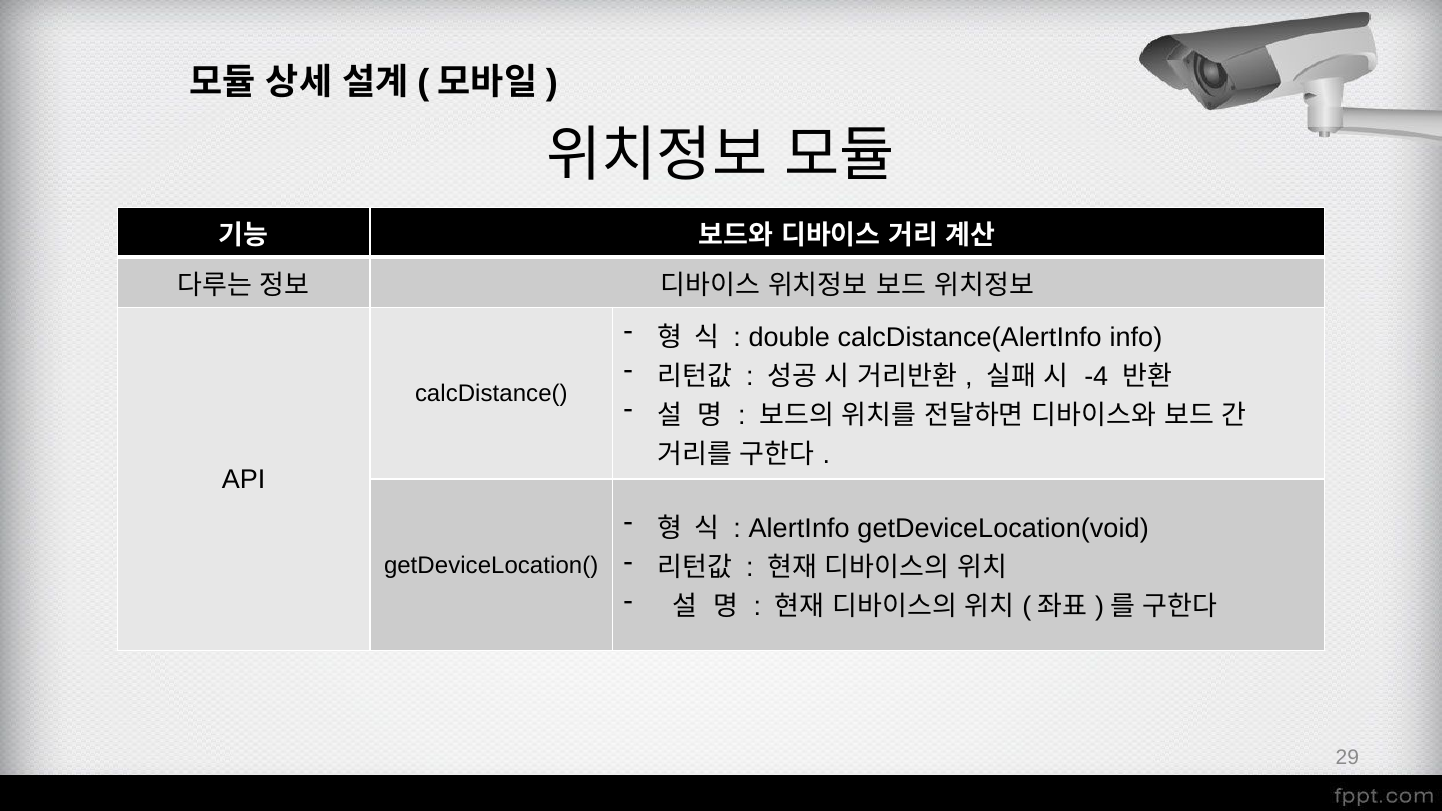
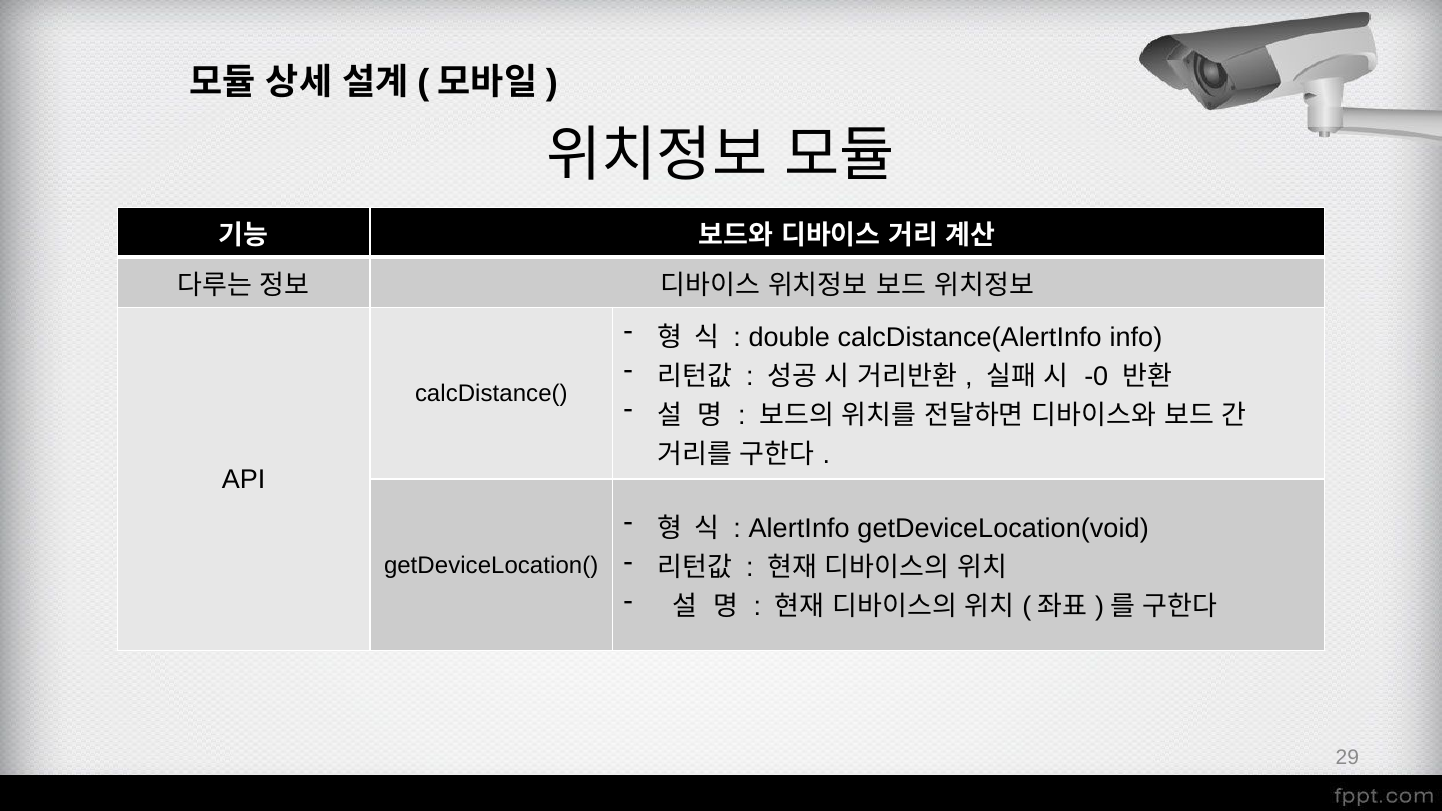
-4: -4 -> -0 (1096, 376)
